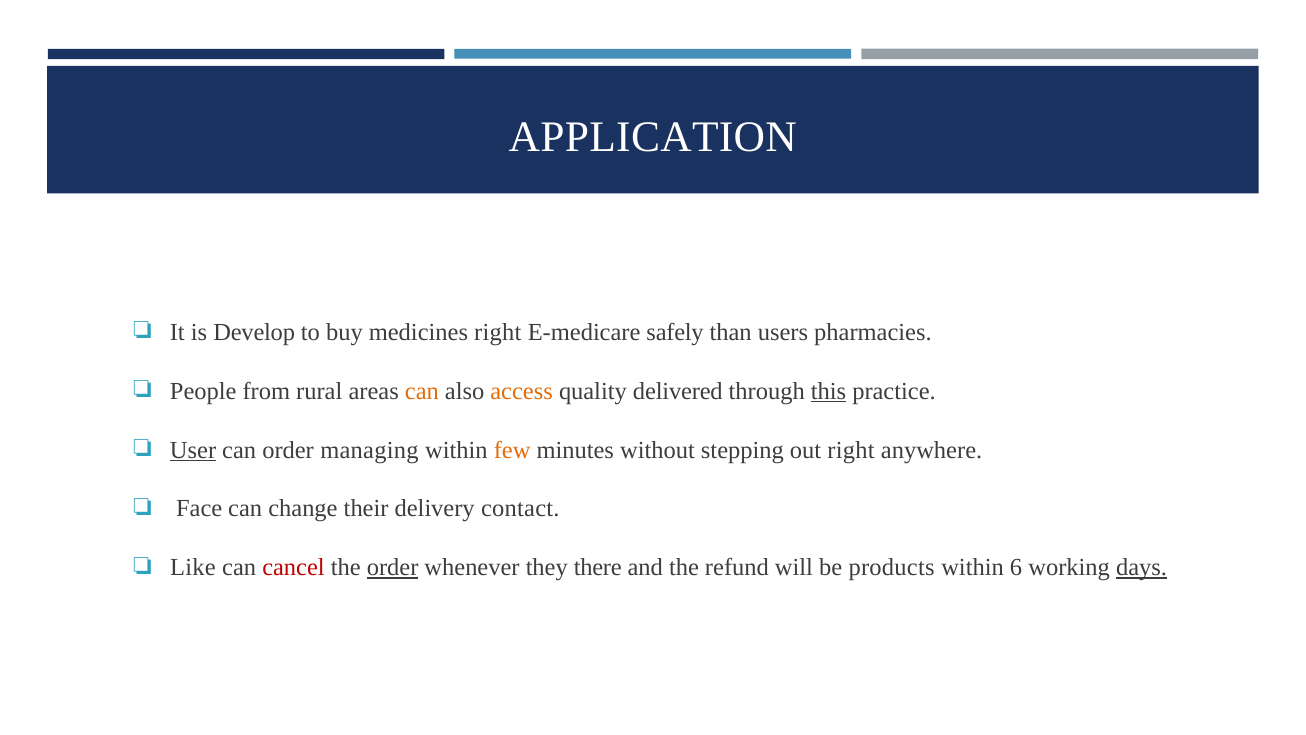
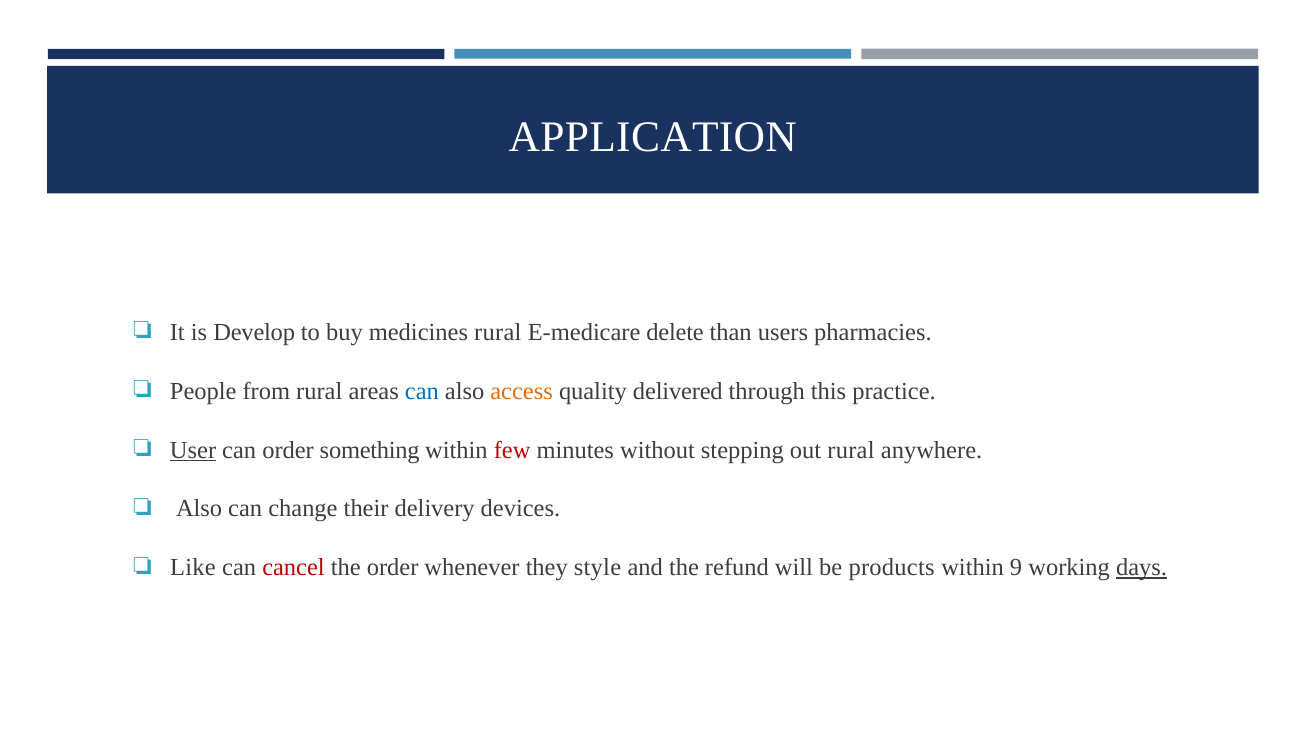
medicines right: right -> rural (498, 332)
safely: safely -> delete (675, 332)
can colour: orange -> blue (422, 391)
this underline: present -> none (829, 391)
managing: managing -> something (370, 450)
few colour: orange -> red (512, 450)
out right: right -> rural (851, 450)
Face: Face -> Also (199, 509)
contact: contact -> devices (520, 509)
order underline: present -> none (393, 567)
there: there -> style (598, 567)
6: 6 -> 9 (1016, 567)
